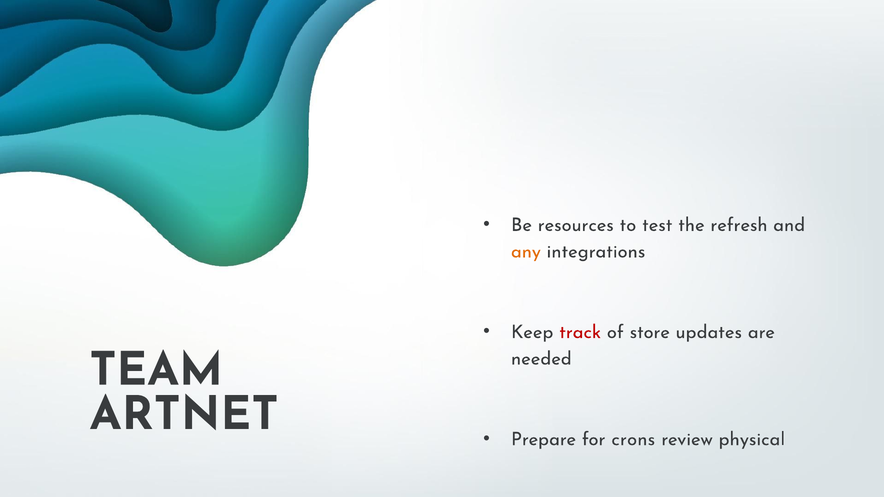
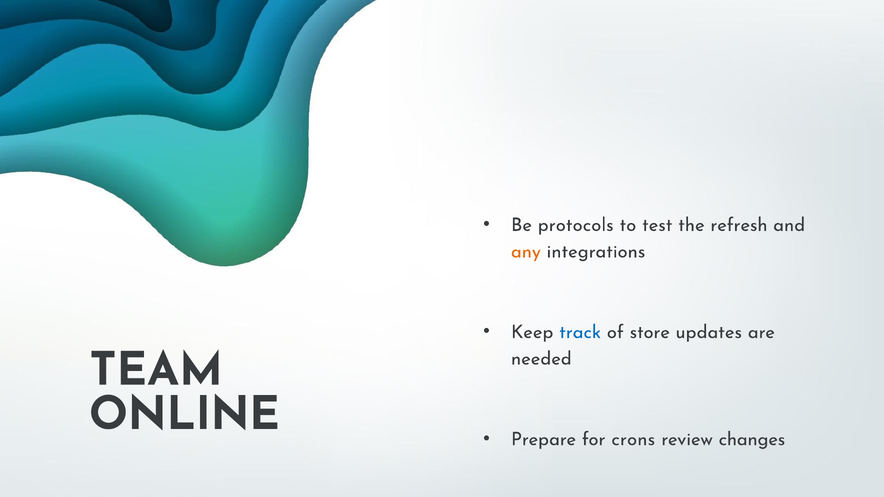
resources: resources -> protocols (576, 225)
track colour: red -> blue (580, 332)
ARTNET: ARTNET -> ONLINE (184, 414)
physical: physical -> changes (752, 439)
